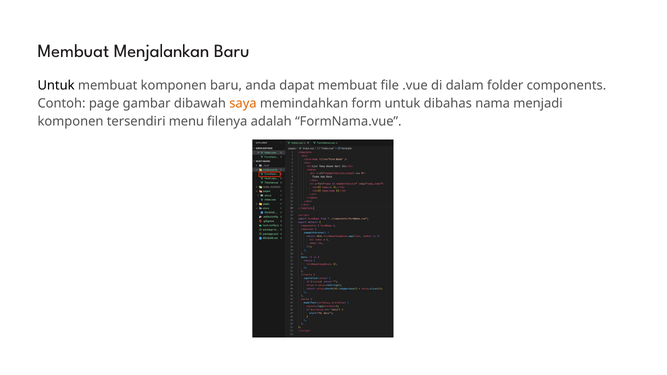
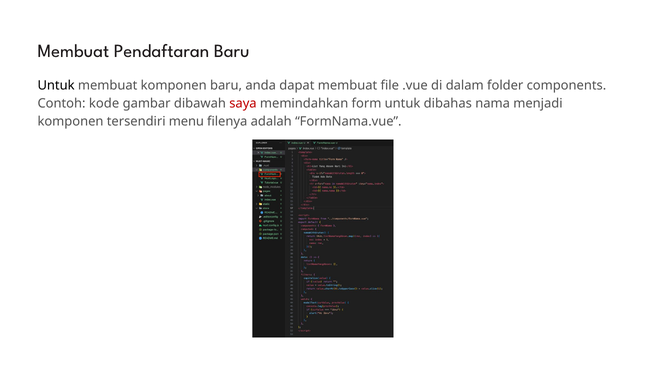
Menjalankan: Menjalankan -> Pendaftaran (161, 51)
page: page -> kode (104, 103)
saya colour: orange -> red (243, 103)
